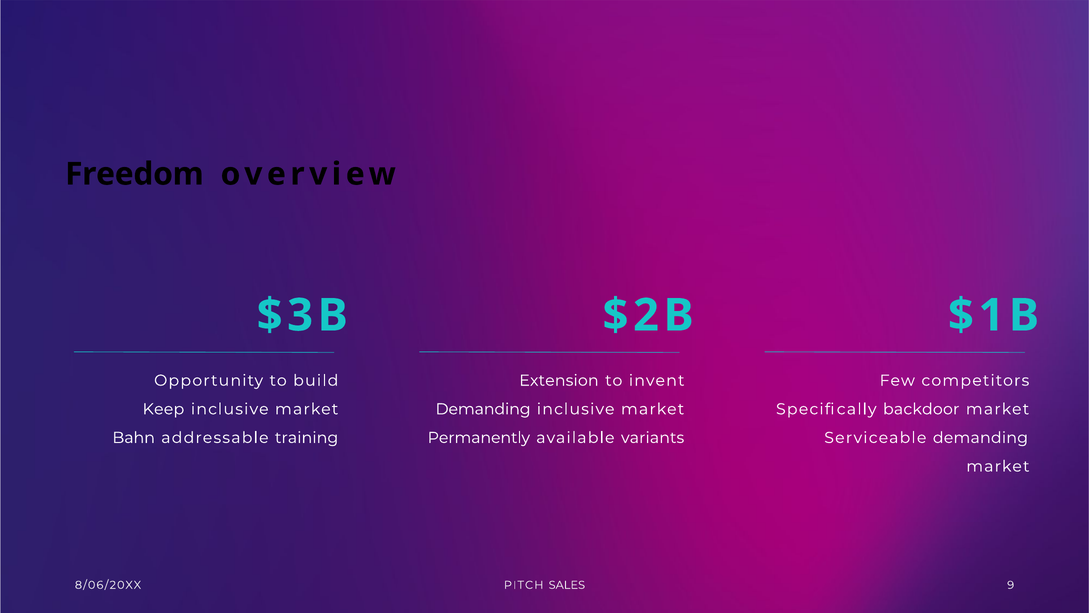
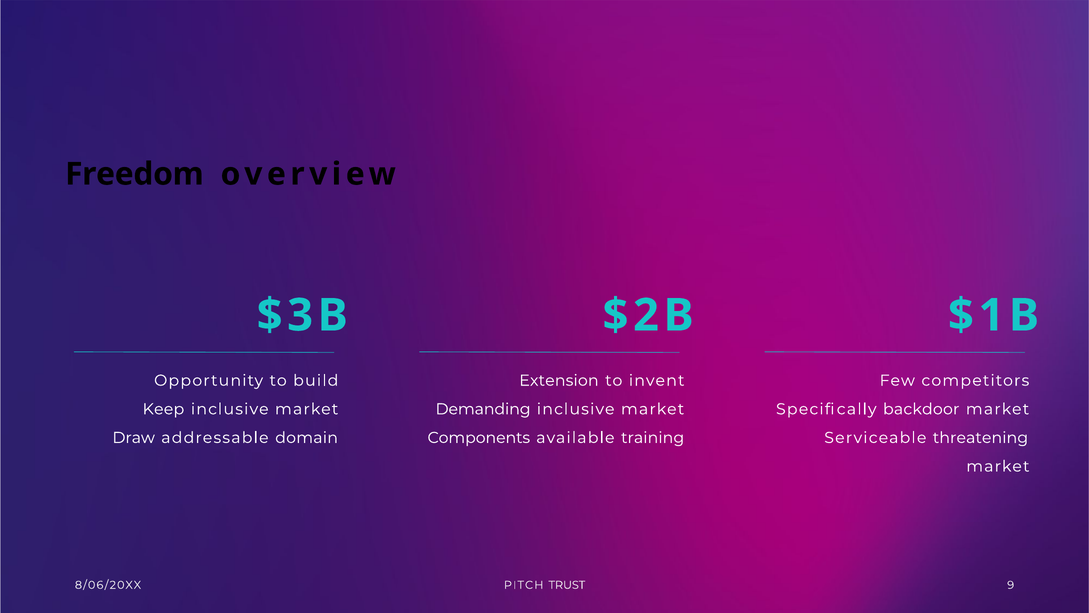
Bahn: Bahn -> Draw (134, 437)
training: training -> domain (307, 437)
Permanently: Permanently -> Components (479, 437)
variants: variants -> training (653, 437)
Serviceable demanding: demanding -> threatening (980, 437)
SALES: SALES -> TRUST (567, 585)
